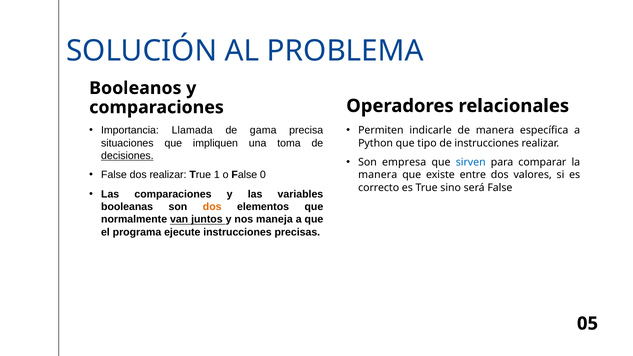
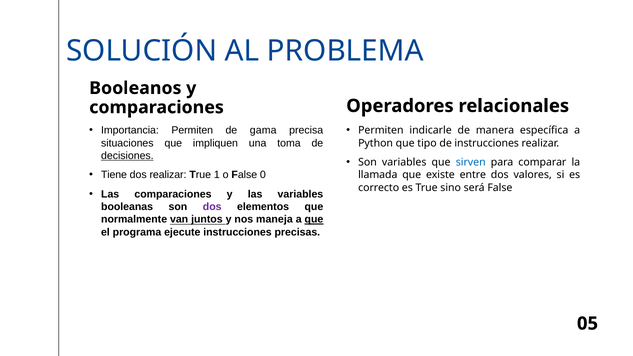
Importancia Llamada: Llamada -> Permiten (192, 130)
Son empresa: empresa -> variables (404, 162)
False: False -> Tiene (114, 175)
manera: manera -> llamada (378, 175)
dos colour: orange -> purple (212, 207)
que underline: none -> present (314, 219)
